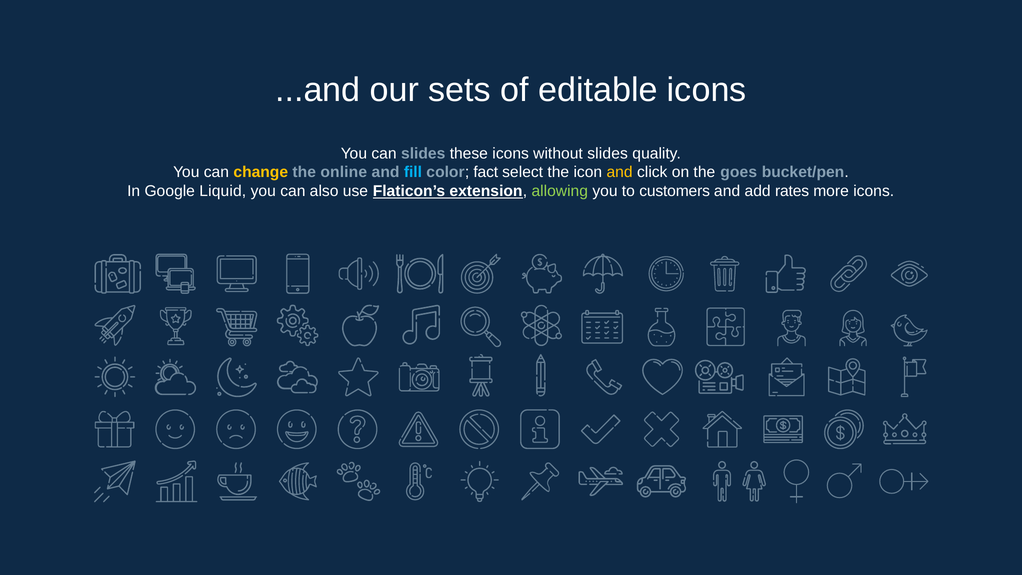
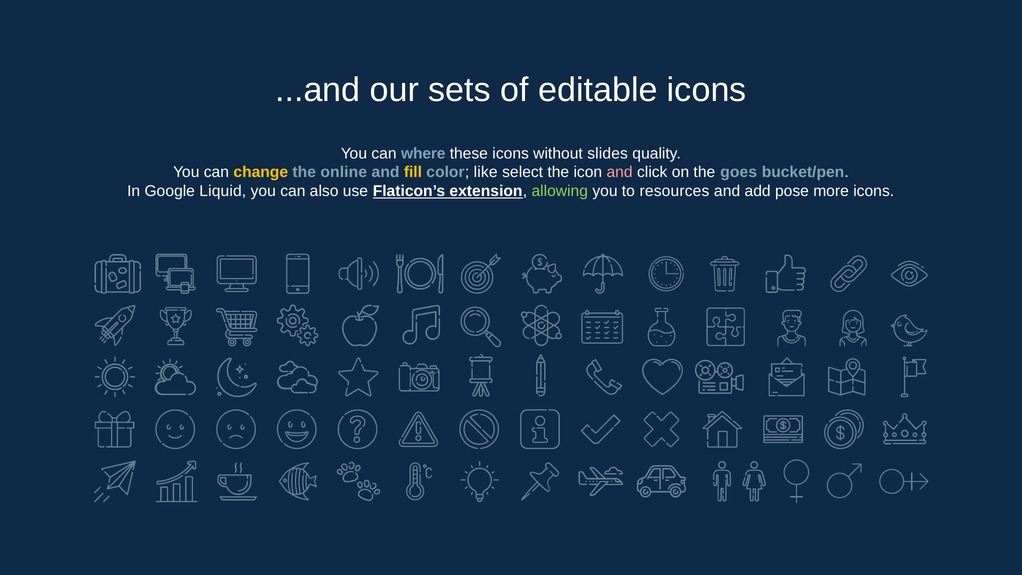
can slides: slides -> where (423, 153)
fill colour: light blue -> yellow (413, 172)
fact: fact -> like (486, 172)
and colour: yellow -> pink (620, 172)
customers: customers -> resources (674, 191)
rates: rates -> pose (792, 191)
